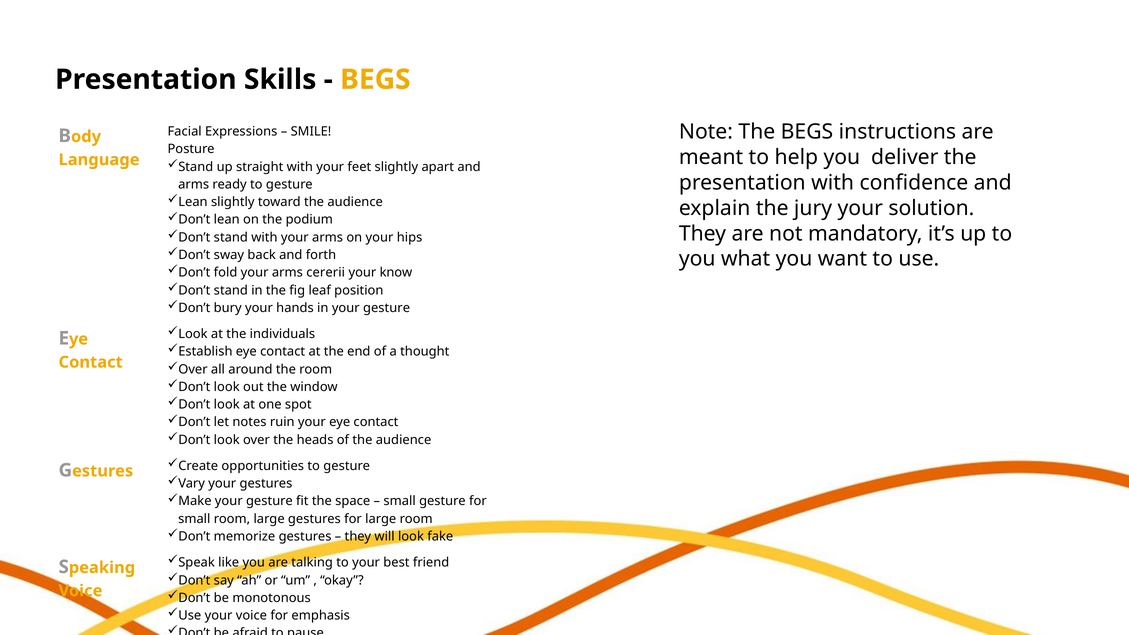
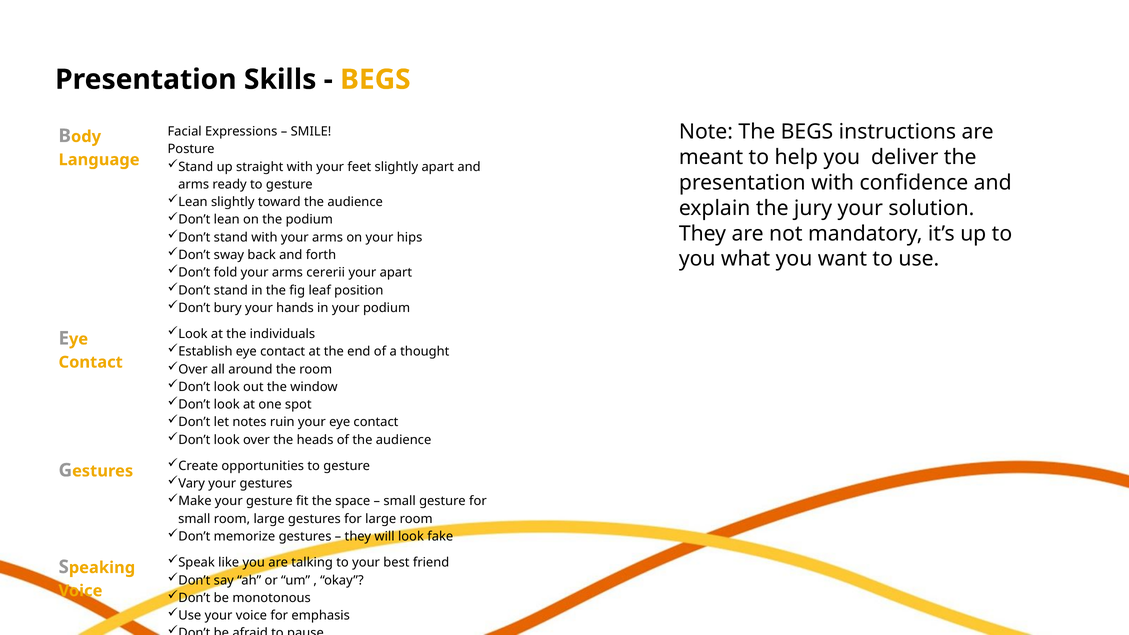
your know: know -> apart (396, 273)
in your gesture: gesture -> podium (387, 308)
